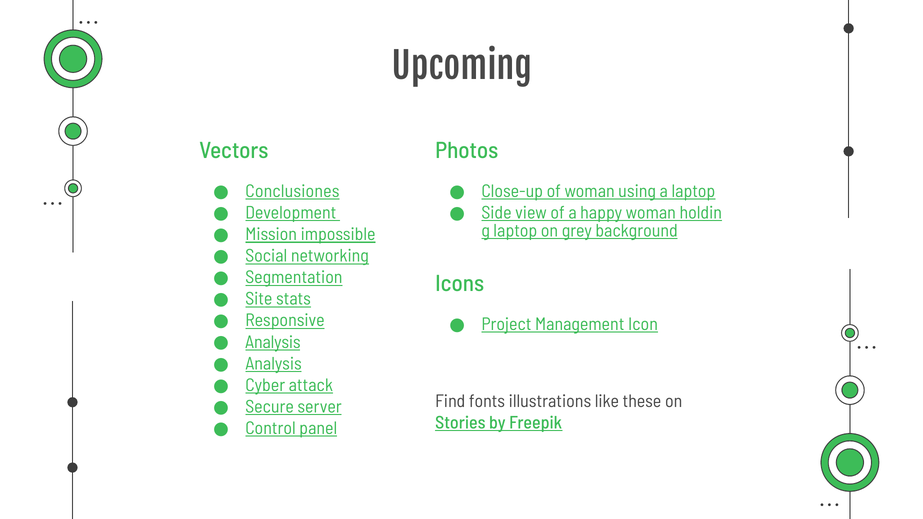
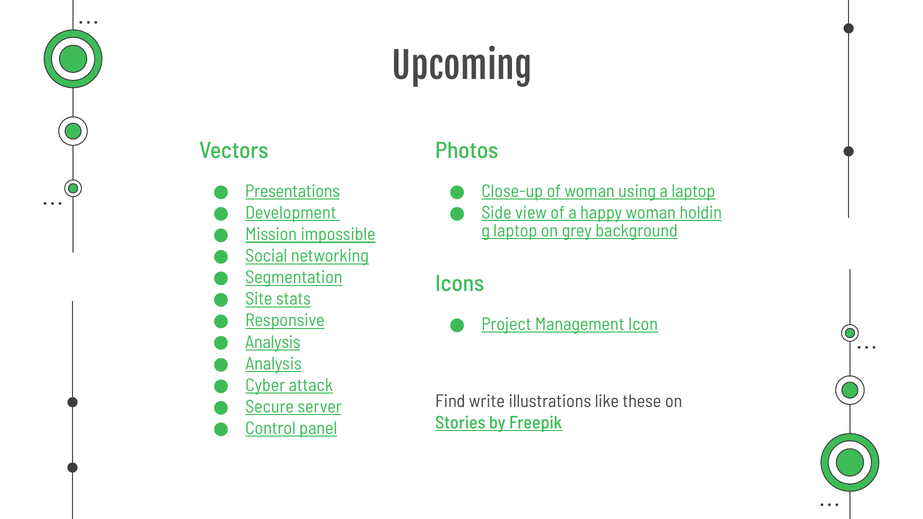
Conclusiones: Conclusiones -> Presentations (293, 191)
fonts: fonts -> write (487, 401)
